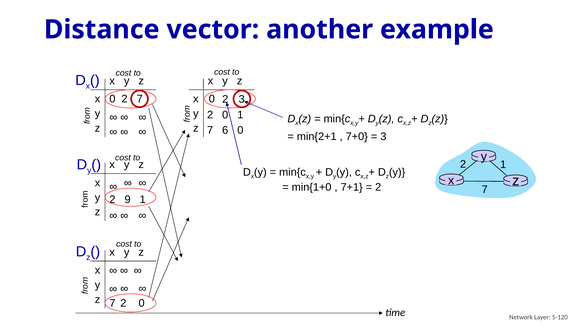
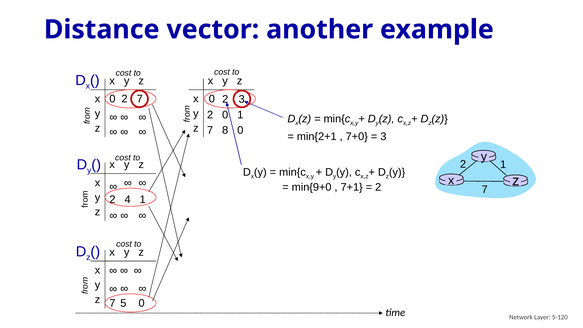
6: 6 -> 8 (225, 130)
min{1+0: min{1+0 -> min{9+0 (312, 187)
9: 9 -> 4 (128, 200)
7 2: 2 -> 5 (123, 303)
